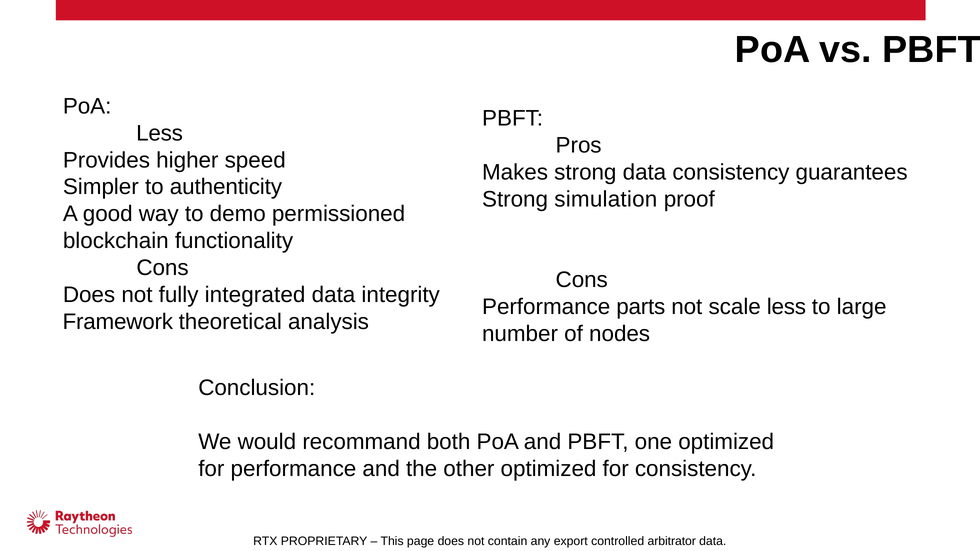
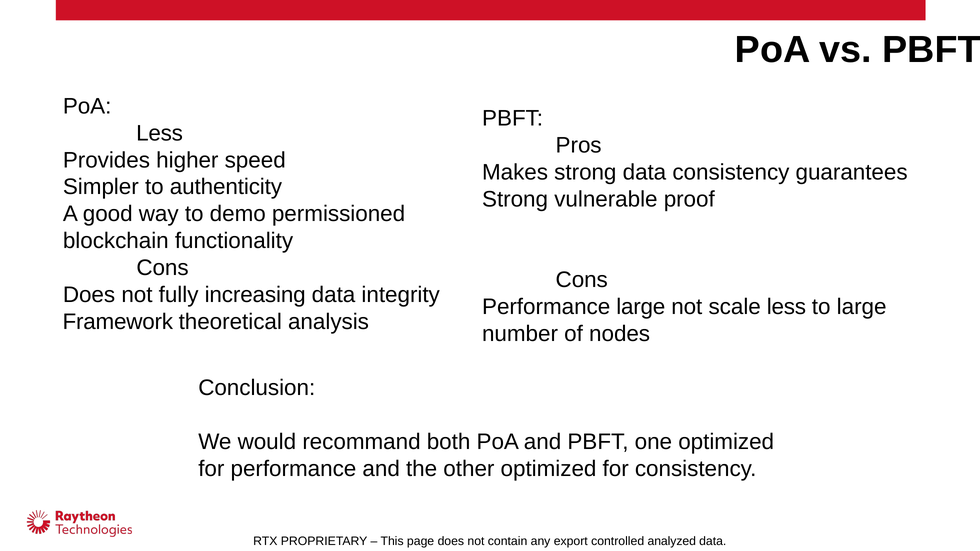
simulation: simulation -> vulnerable (606, 199)
integrated: integrated -> increasing (255, 295)
Performance parts: parts -> large (641, 307)
arbitrator: arbitrator -> analyzed (672, 542)
